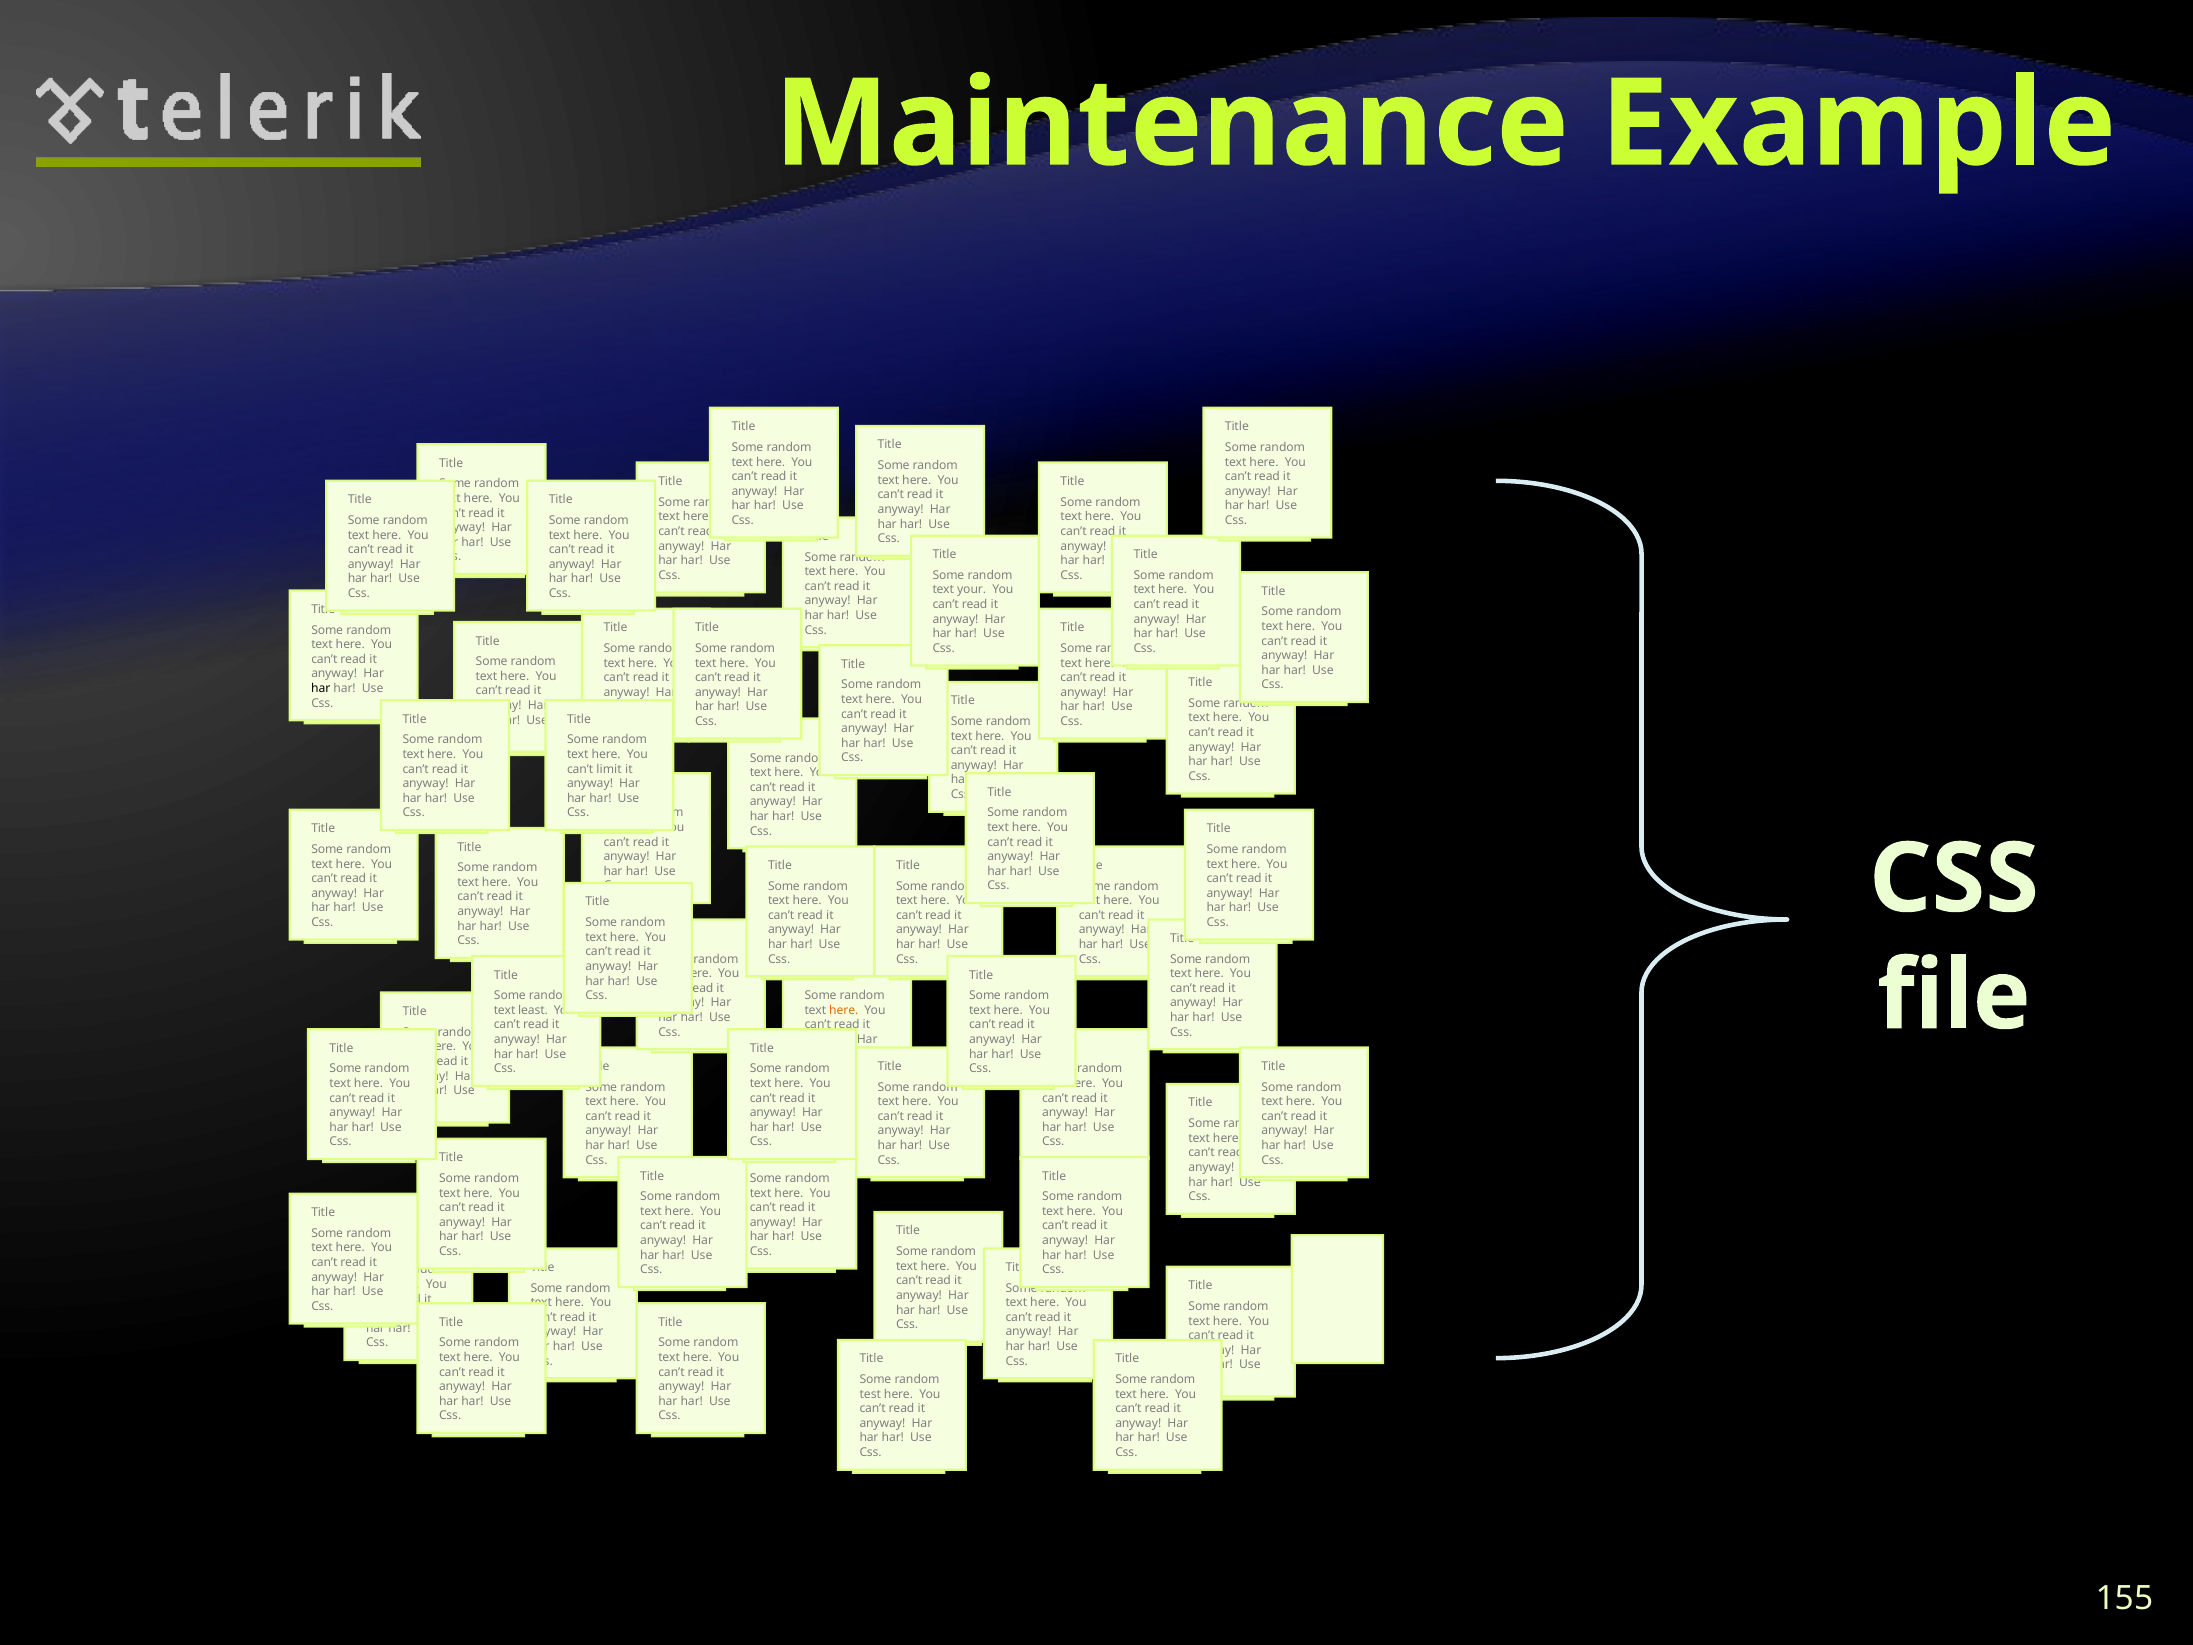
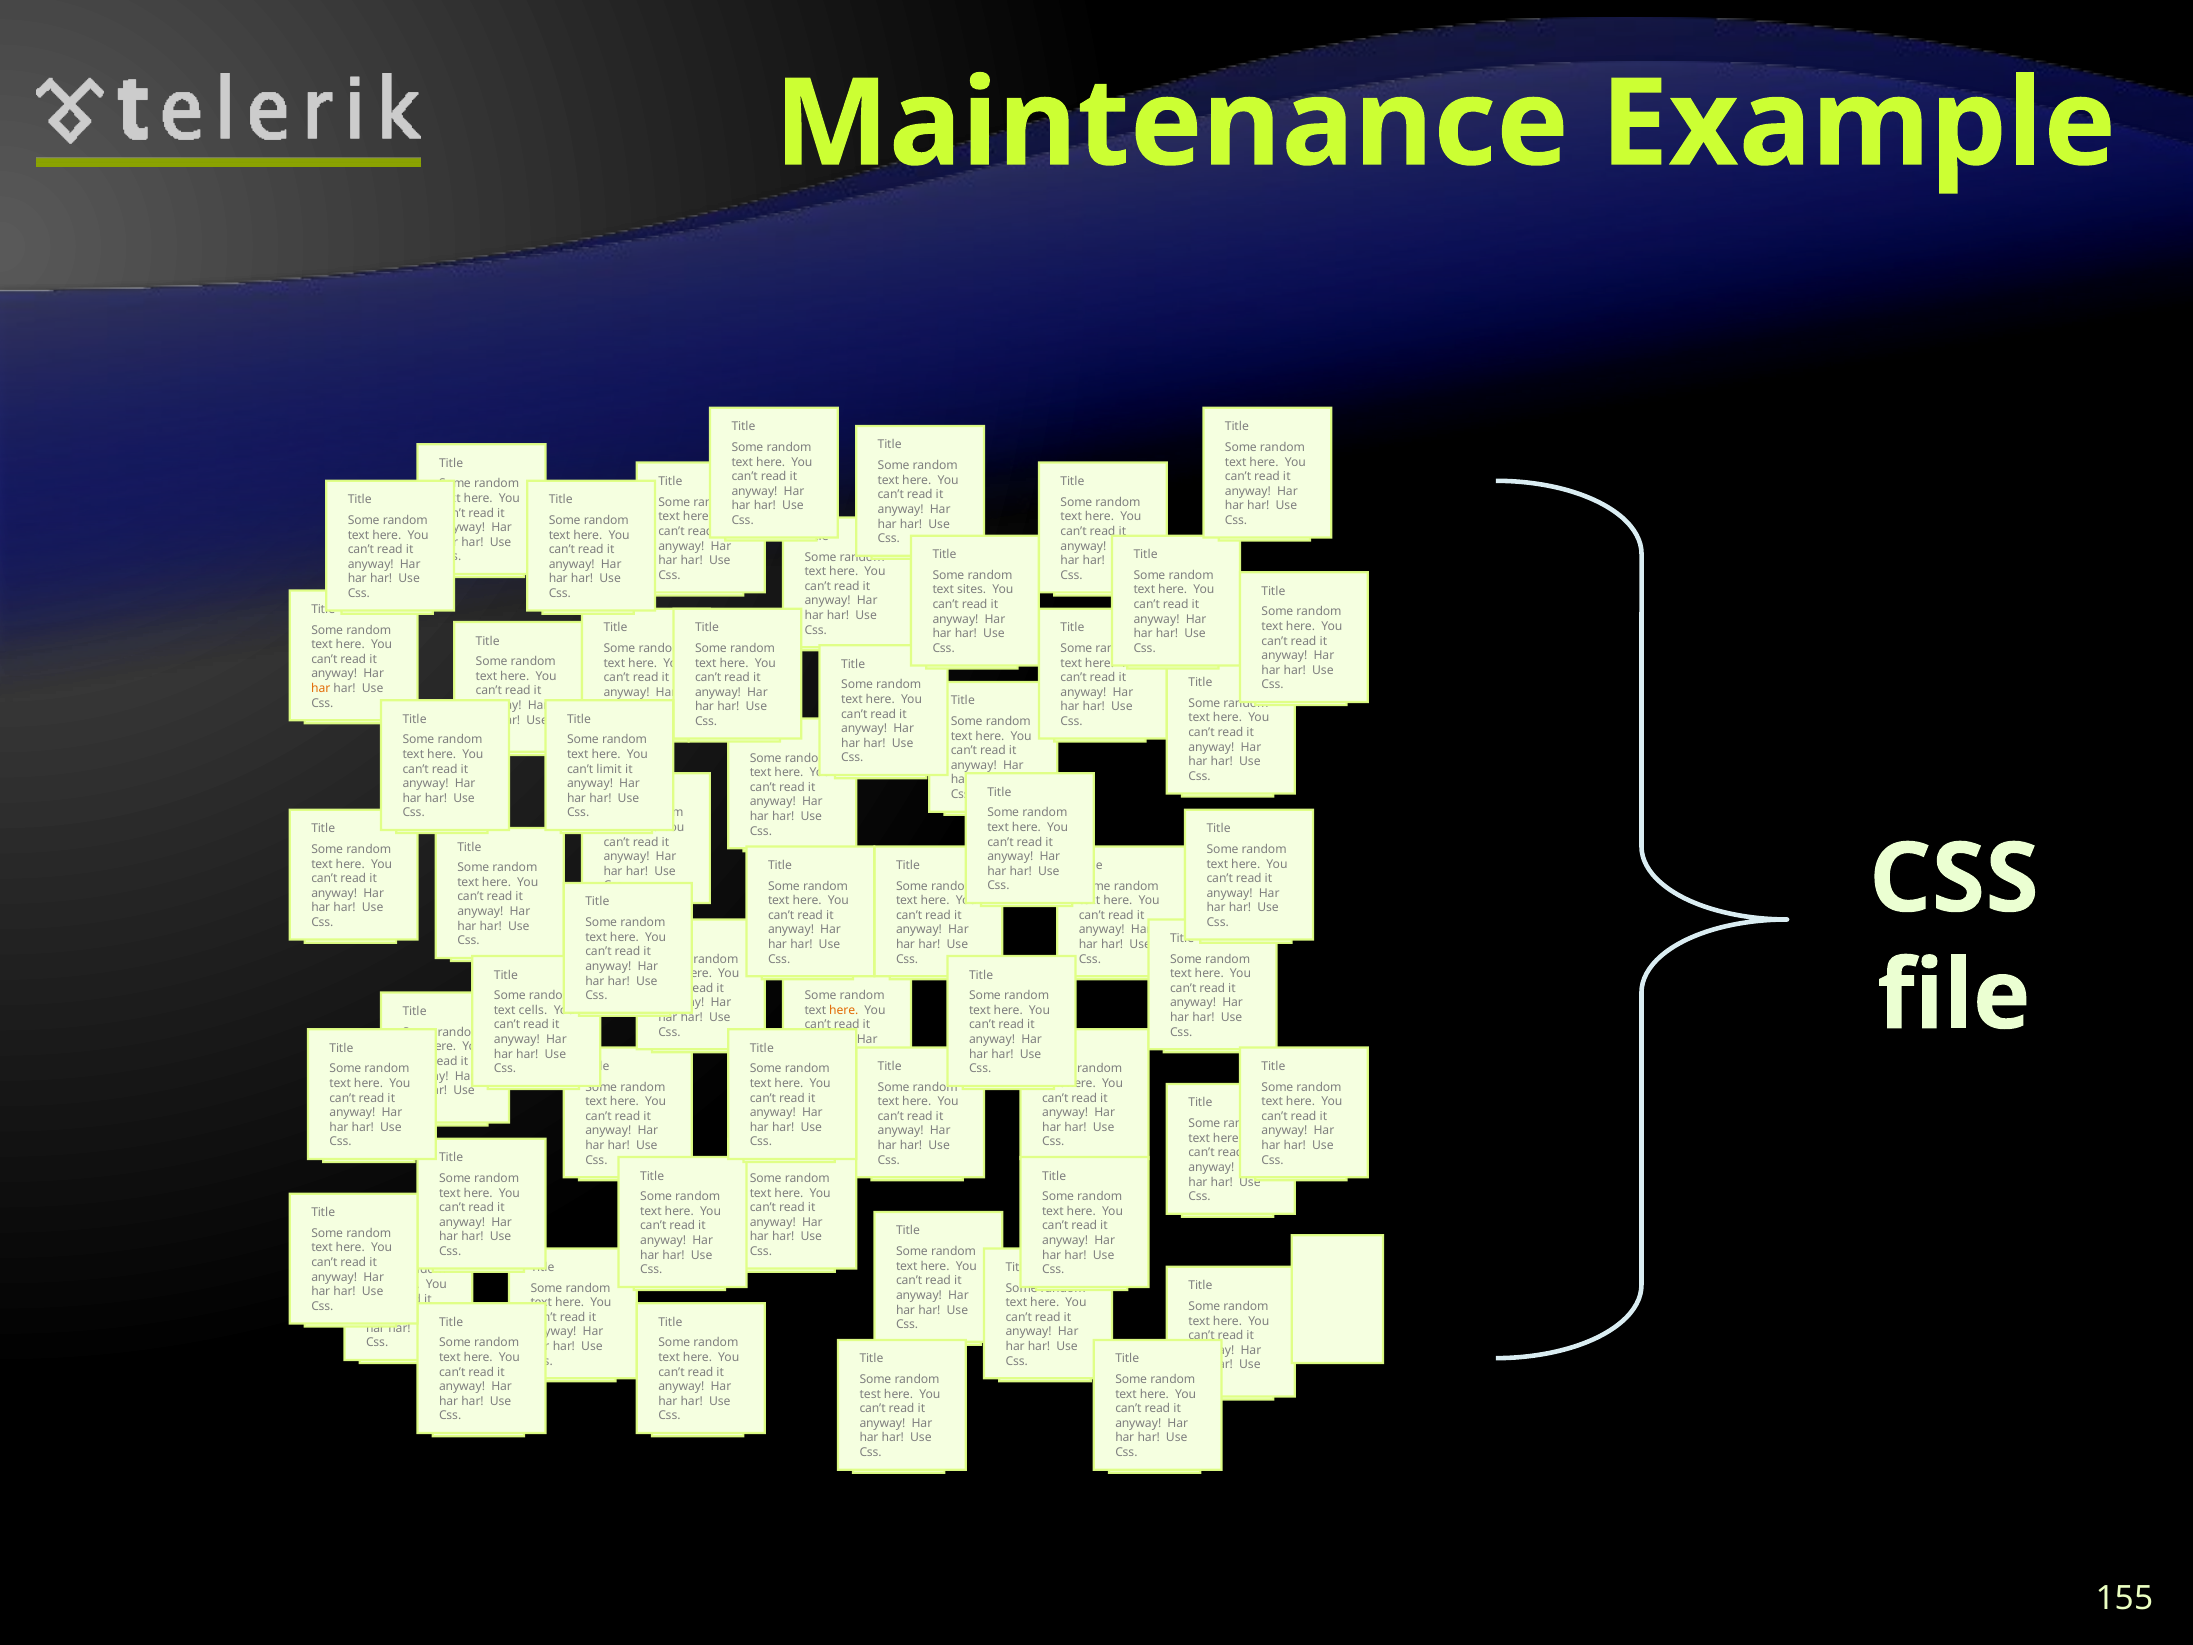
your: your -> sites (972, 590)
har colour: black -> orange (321, 688)
least: least -> cells (533, 1010)
